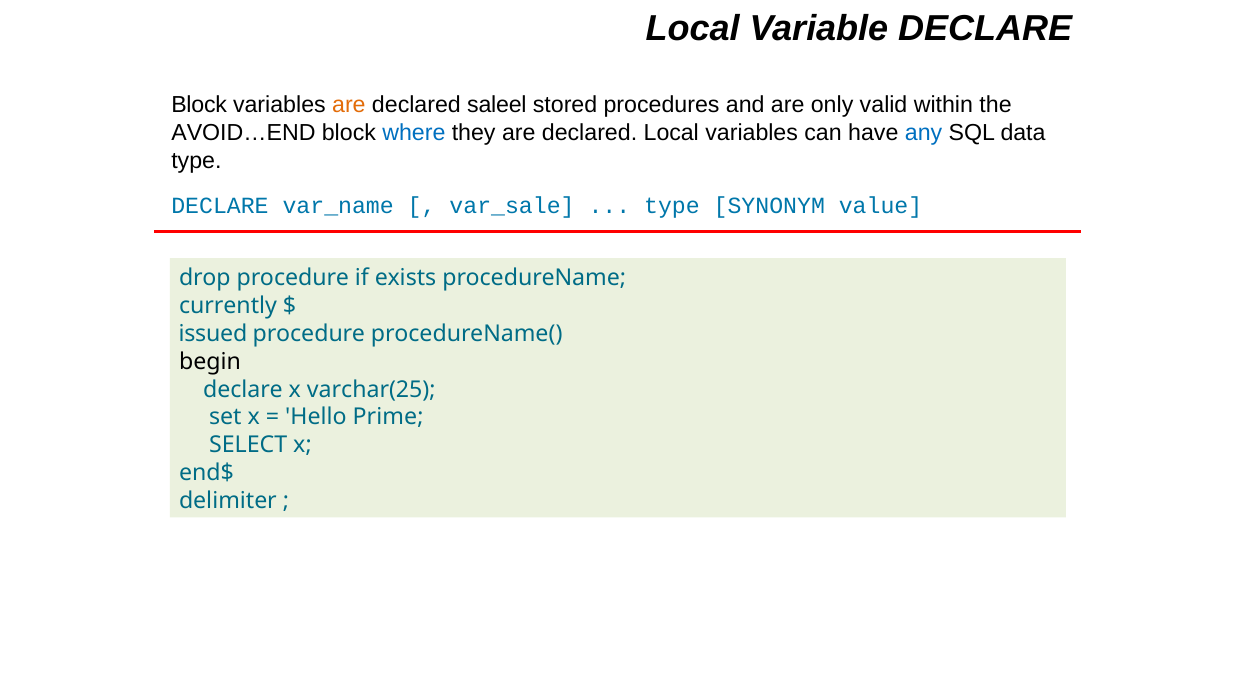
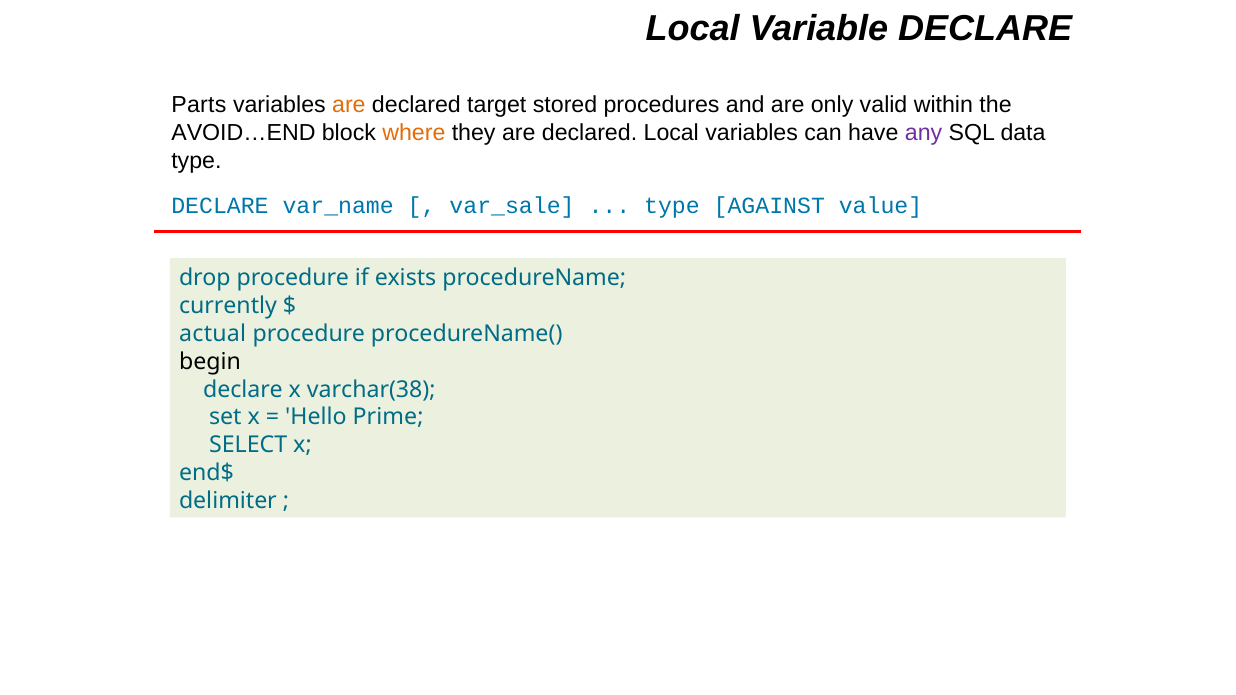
Block: Block -> Parts (199, 105)
saleel: saleel -> target (497, 105)
where colour: blue -> orange (414, 133)
any colour: blue -> purple (924, 133)
SYNONYM: SYNONYM -> AGAINST (769, 205)
issued: issued -> actual (213, 334)
varchar(25: varchar(25 -> varchar(38 (371, 390)
